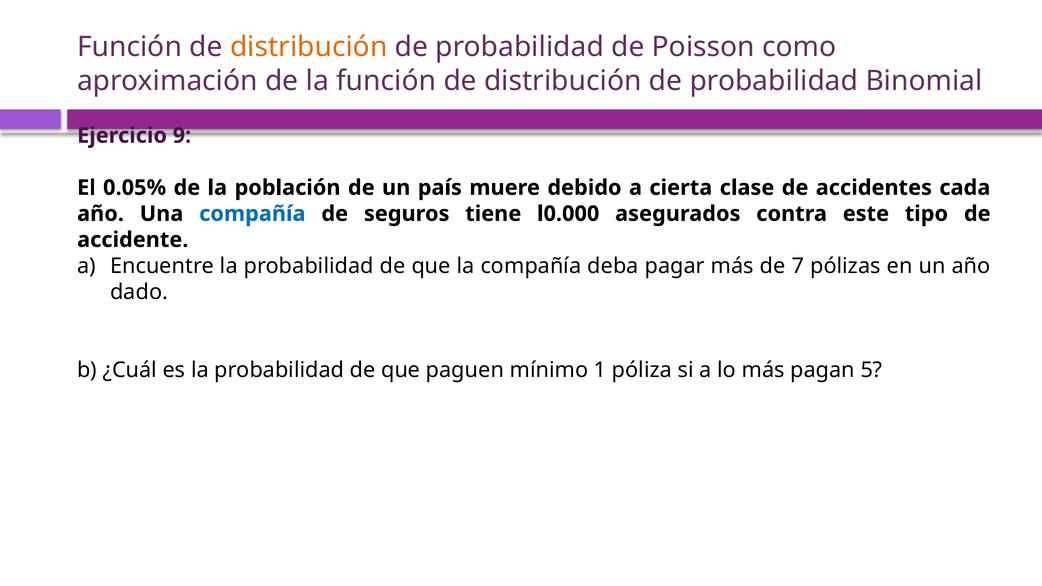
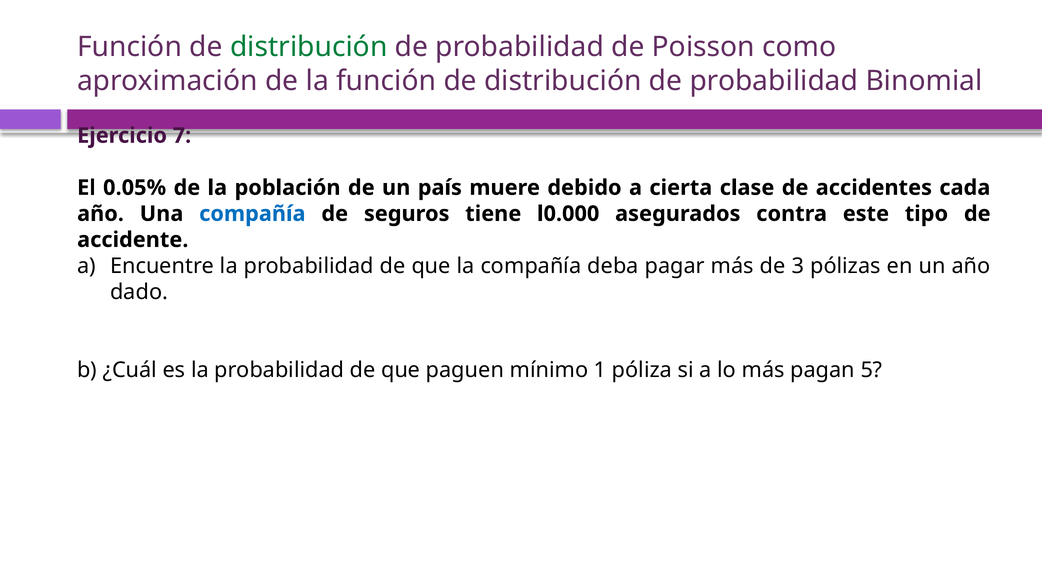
distribución colour: orange -> green (309, 47)
9: 9 -> 7 (182, 136)
7: 7 -> 3 (798, 266)
